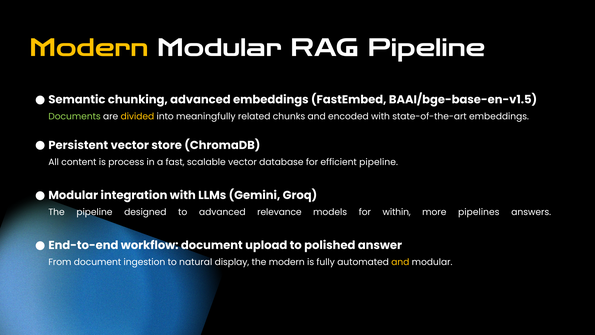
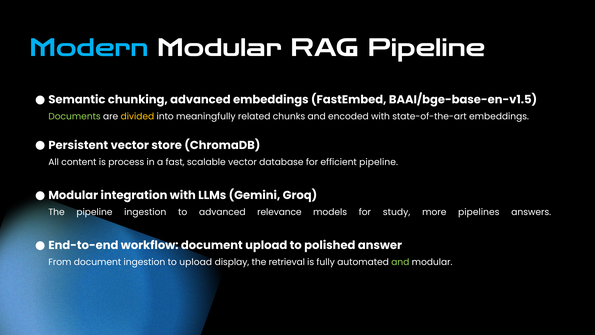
Modern colour: yellow -> light blue (89, 48)
pipeline designed: designed -> ingestion (145, 212)
within: within -> study (397, 212)
to natural: natural -> upload (196, 262)
the modern: modern -> retrieval (287, 262)
and colour: yellow -> light green (400, 262)
